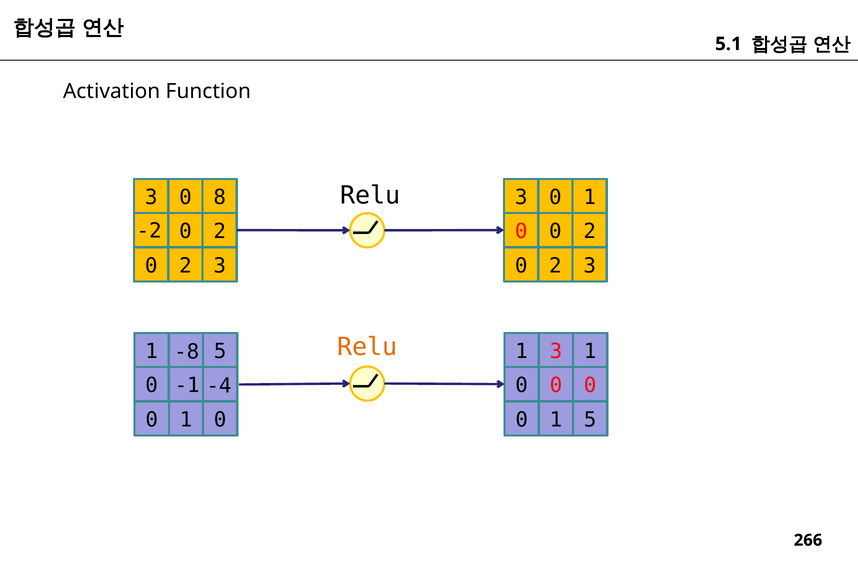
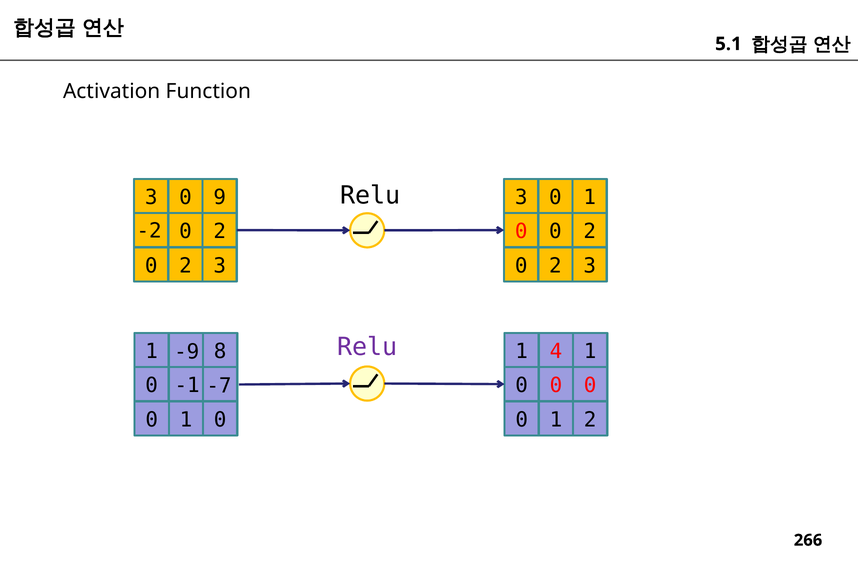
8: 8 -> 9 (220, 198)
Relu colour: orange -> purple (367, 347)
5: 5 -> 8 (220, 352)
1 3: 3 -> 4 (556, 352)
-8: -8 -> -9 (187, 352)
-4: -4 -> -7 (219, 386)
5: 5 -> 2 (590, 420)
